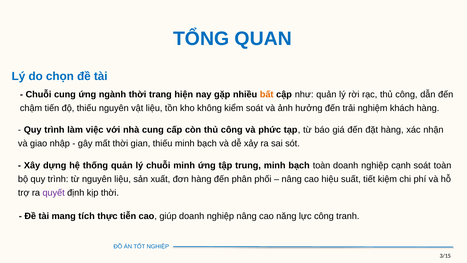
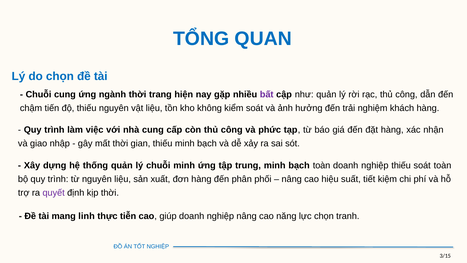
bất colour: orange -> purple (267, 95)
nghiệp cạnh: cạnh -> thiếu (401, 165)
tích: tích -> linh (87, 216)
lực công: công -> chọn (324, 216)
